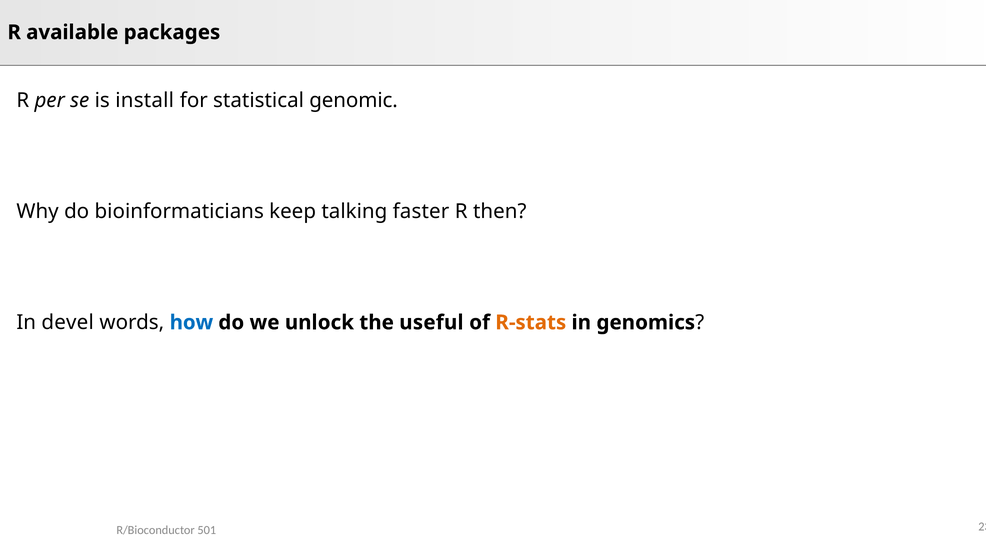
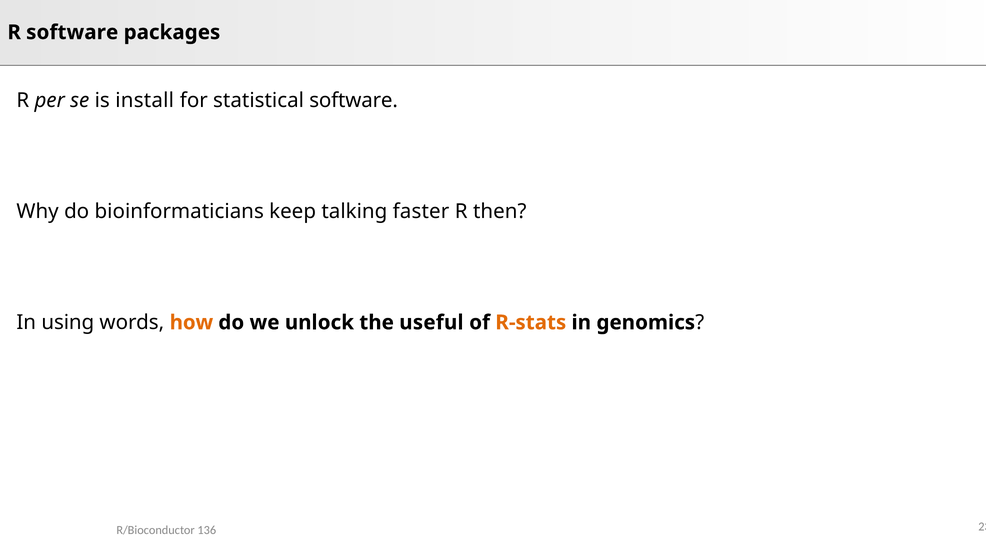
R available: available -> software (72, 32)
statistical genomic: genomic -> software (354, 100)
devel: devel -> using (68, 322)
how colour: blue -> orange (191, 322)
501: 501 -> 136 (207, 530)
